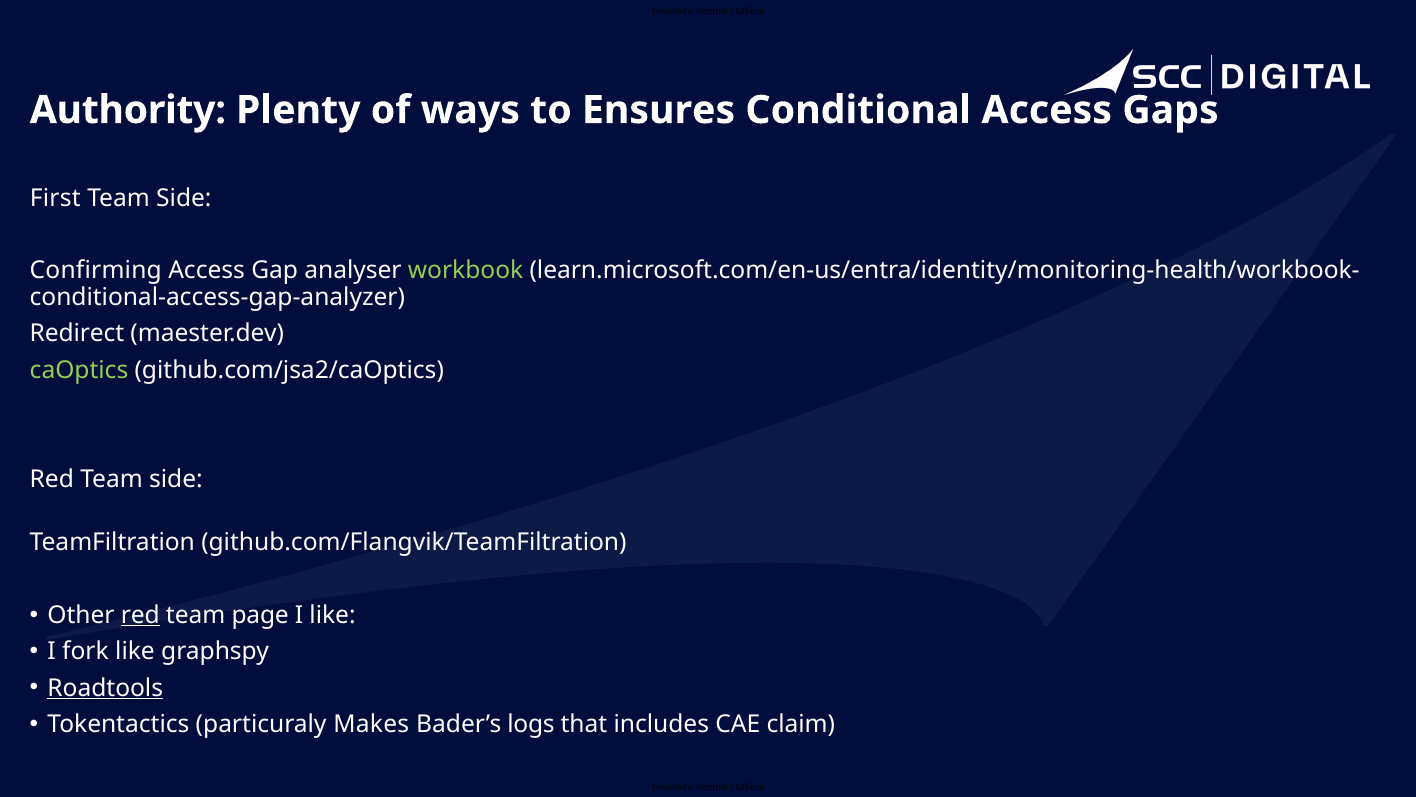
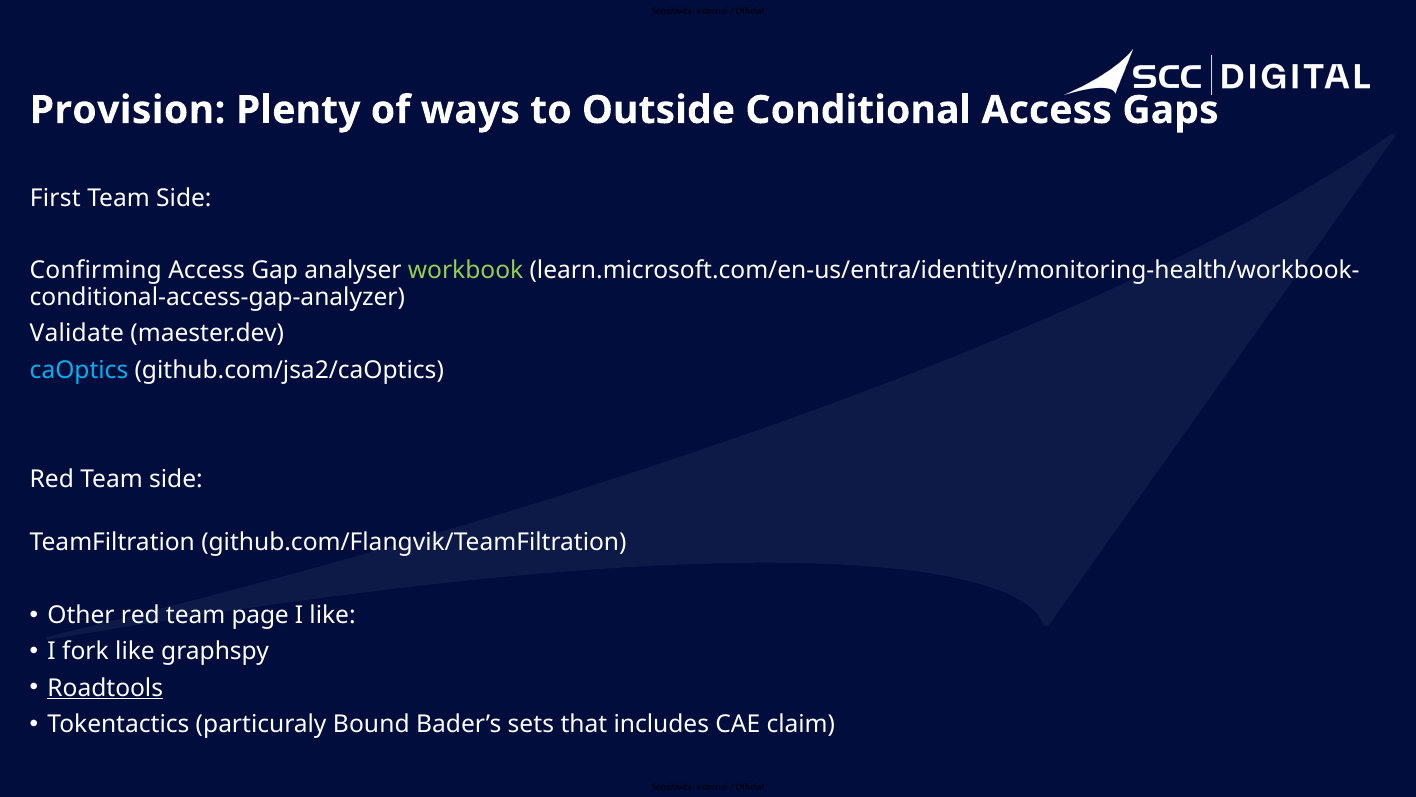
Authority: Authority -> Provision (128, 110)
Ensures: Ensures -> Outside (659, 110)
Redirect: Redirect -> Validate (77, 334)
caOptics colour: light green -> light blue (79, 370)
red underline: present -> none (140, 615)
Makes: Makes -> Bound (371, 724)
logs: logs -> sets (531, 724)
